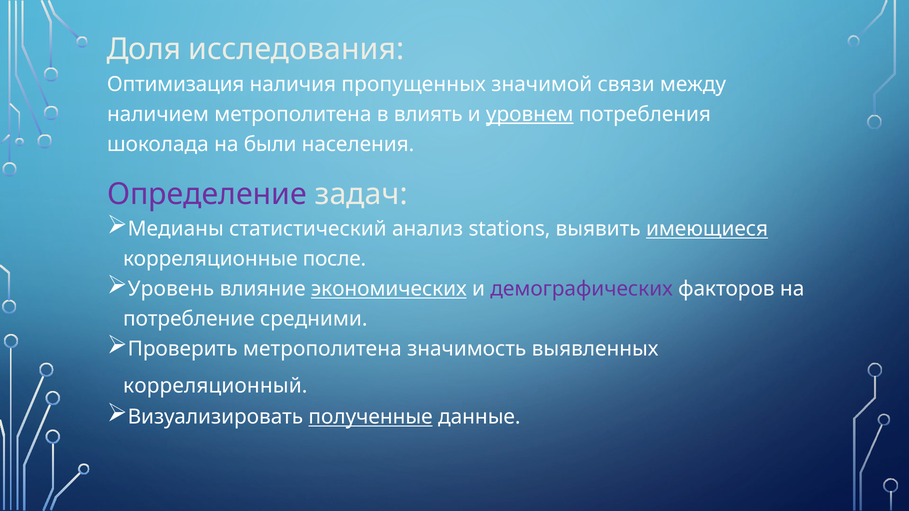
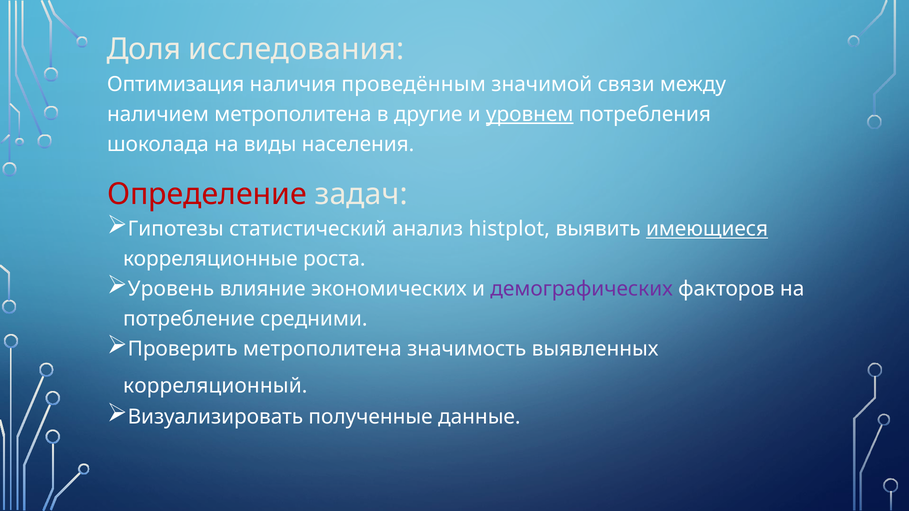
пропущенных: пропущенных -> проведённым (414, 84)
влиять: влиять -> другие (428, 114)
были: были -> виды (270, 144)
Определение colour: purple -> red (207, 194)
Медианы: Медианы -> Гипотезы (176, 229)
stations: stations -> histplot (509, 229)
после: после -> роста (334, 259)
экономических underline: present -> none (389, 289)
полученные underline: present -> none (371, 417)
